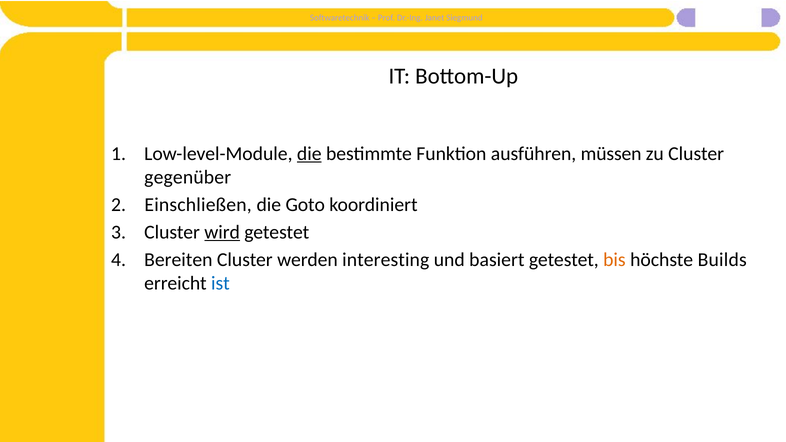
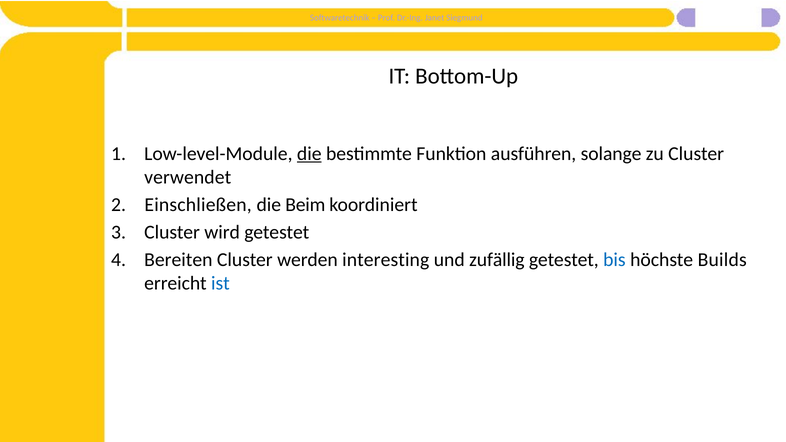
müssen: müssen -> solange (611, 154)
gegenüber: gegenüber -> verwendet (188, 177)
Goto: Goto -> Beim (305, 205)
wird underline: present -> none (222, 232)
basiert: basiert -> zufällig (497, 260)
bis colour: orange -> blue (614, 260)
